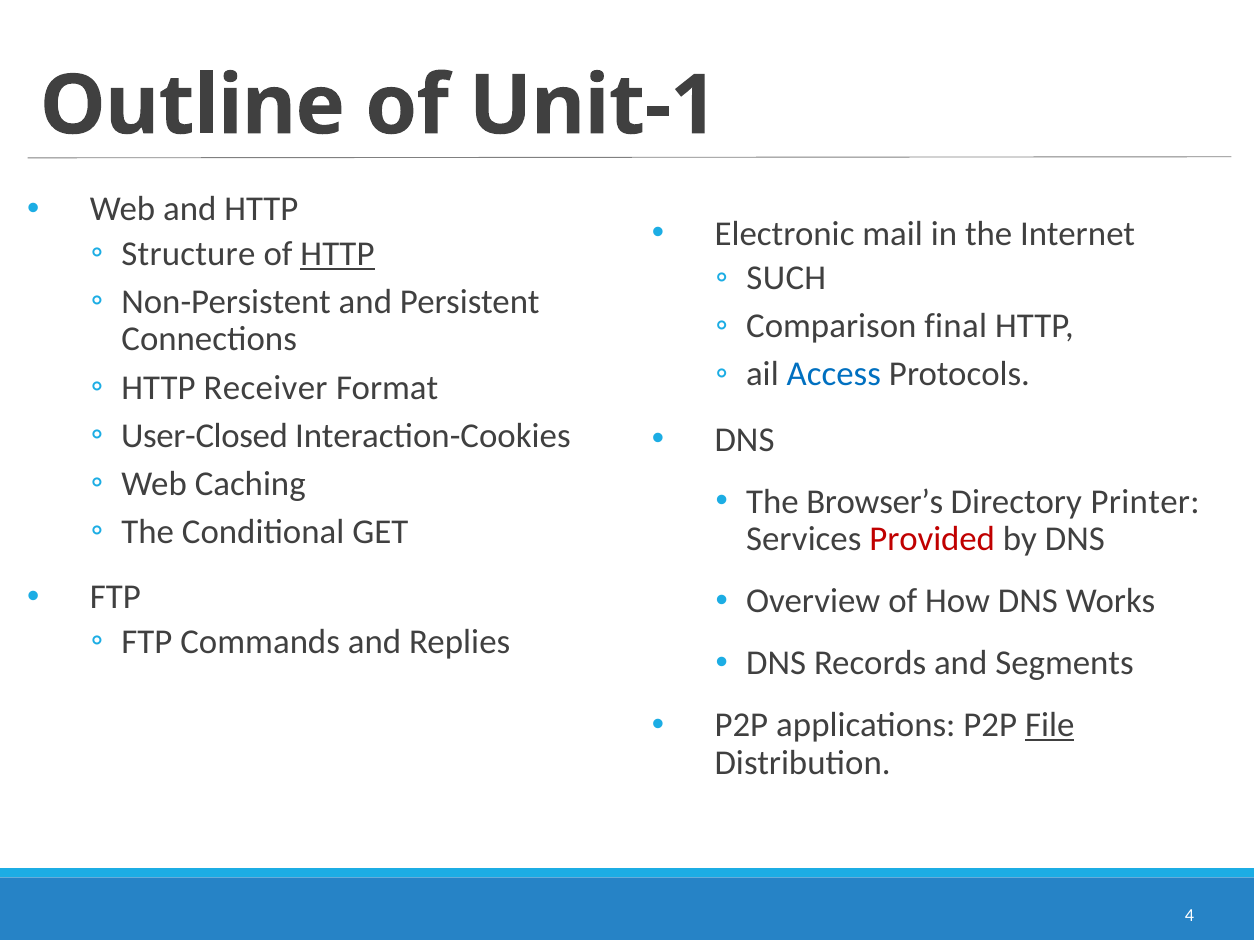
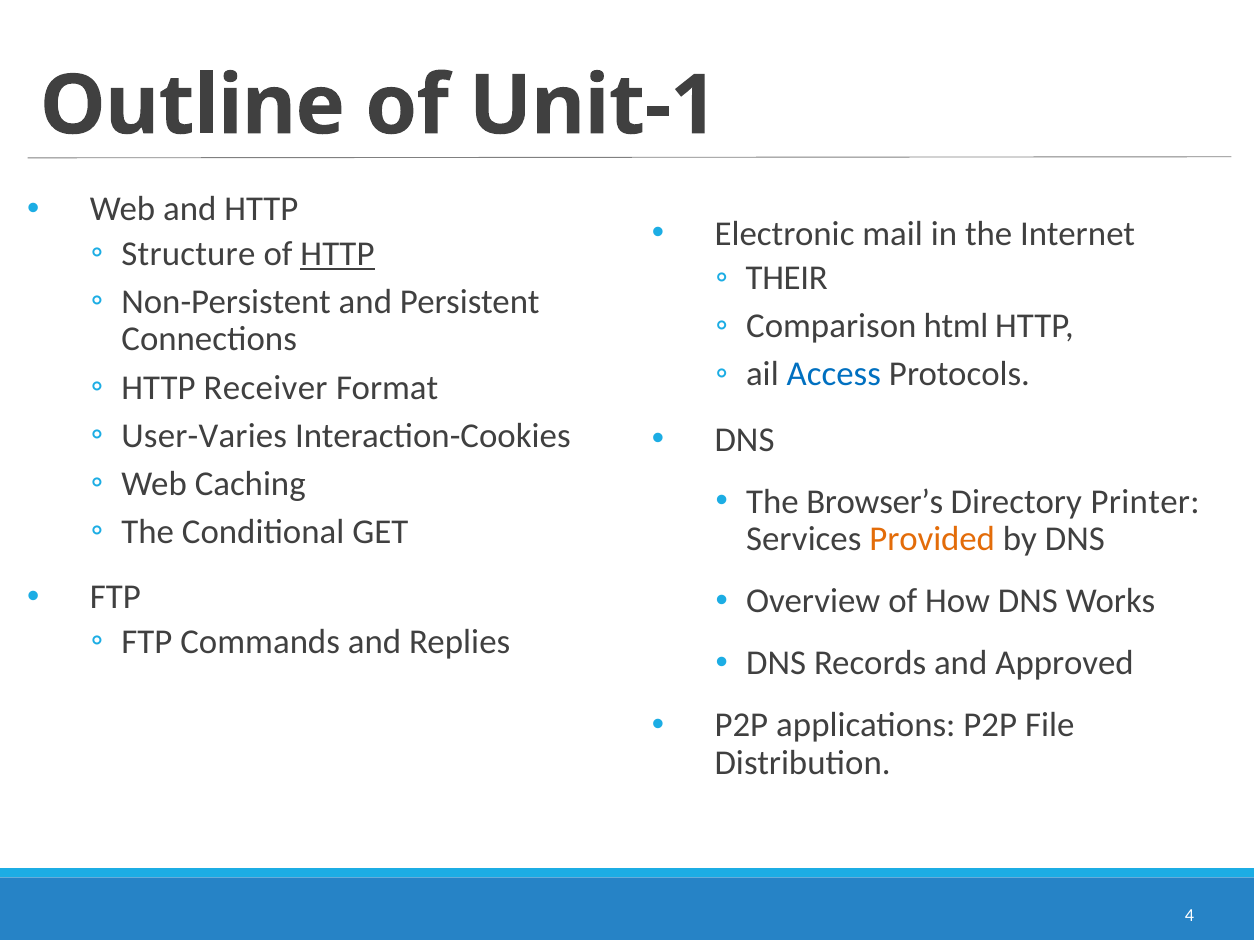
SUCH: SUCH -> THEIR (787, 278)
final: final -> html (956, 327)
User-Closed: User-Closed -> User-Varies (204, 436)
Provided colour: red -> orange (932, 540)
Segments: Segments -> Approved (1065, 664)
File underline: present -> none (1050, 726)
